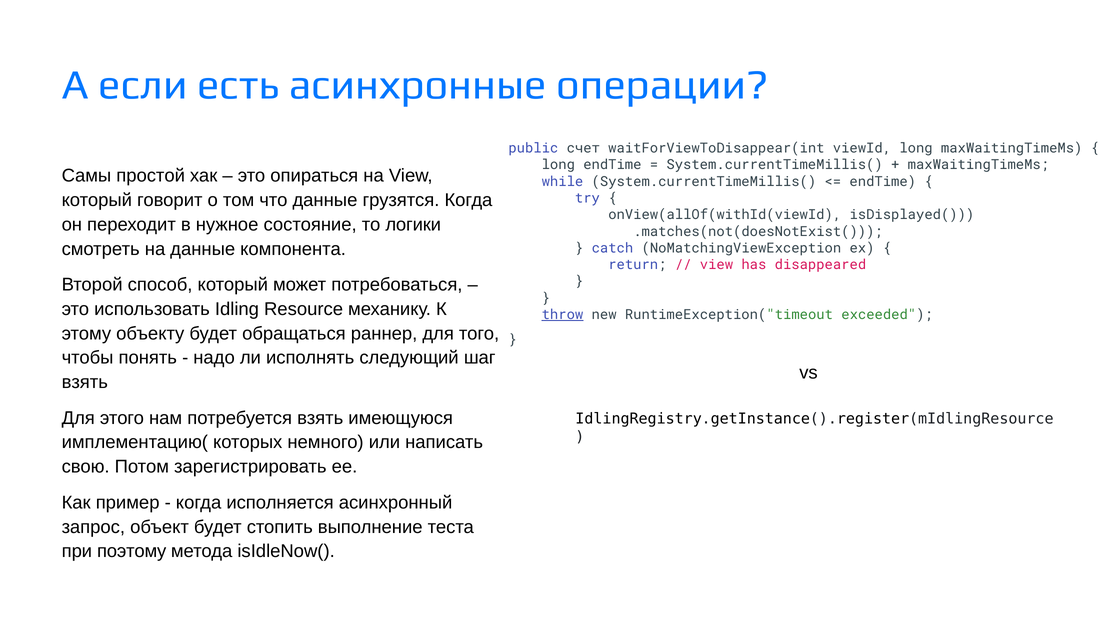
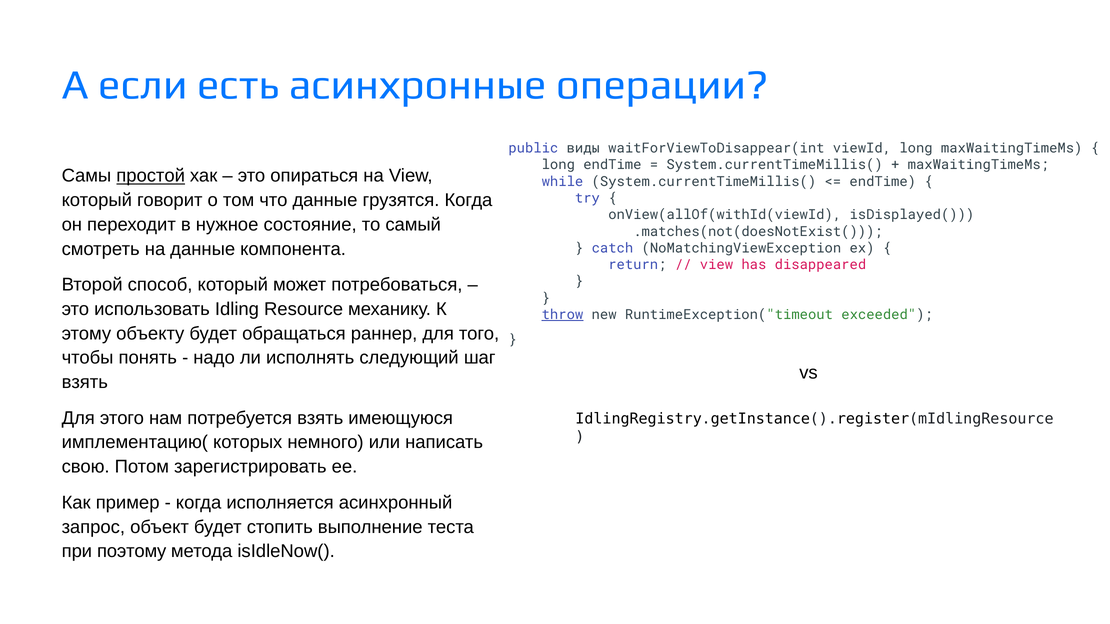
счет: счет -> виды (583, 148)
простой underline: none -> present (151, 176)
логики: логики -> самый (413, 225)
